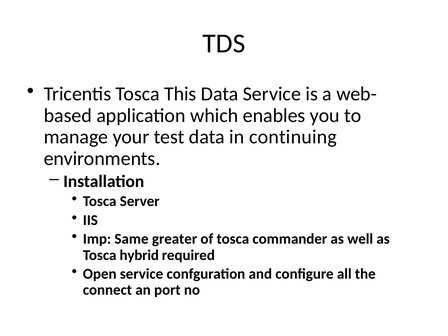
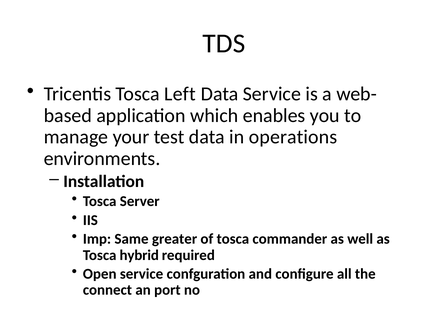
This: This -> Left (180, 94)
continuing: continuing -> operations (293, 137)
